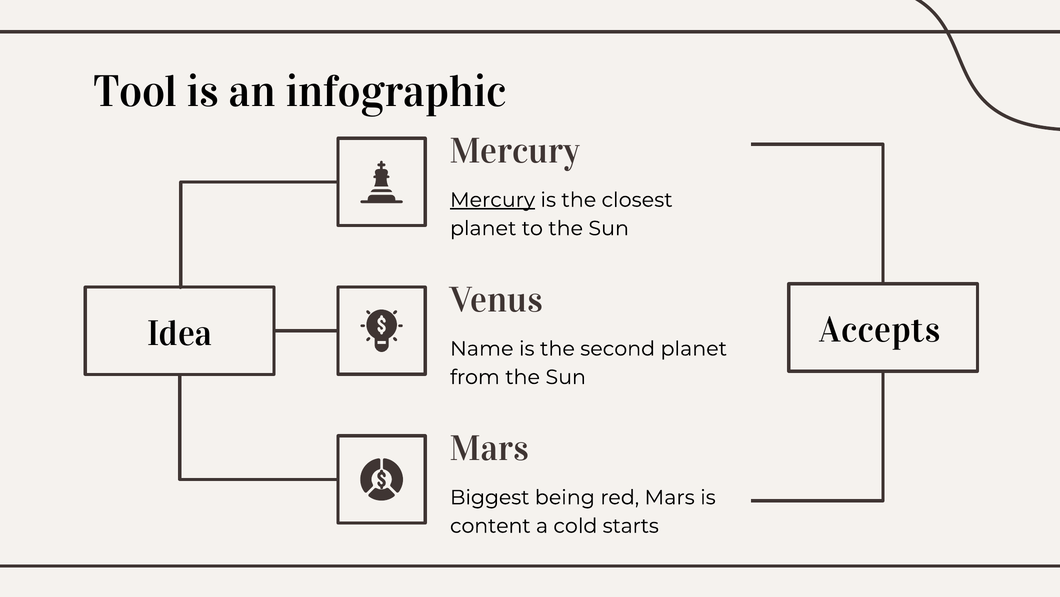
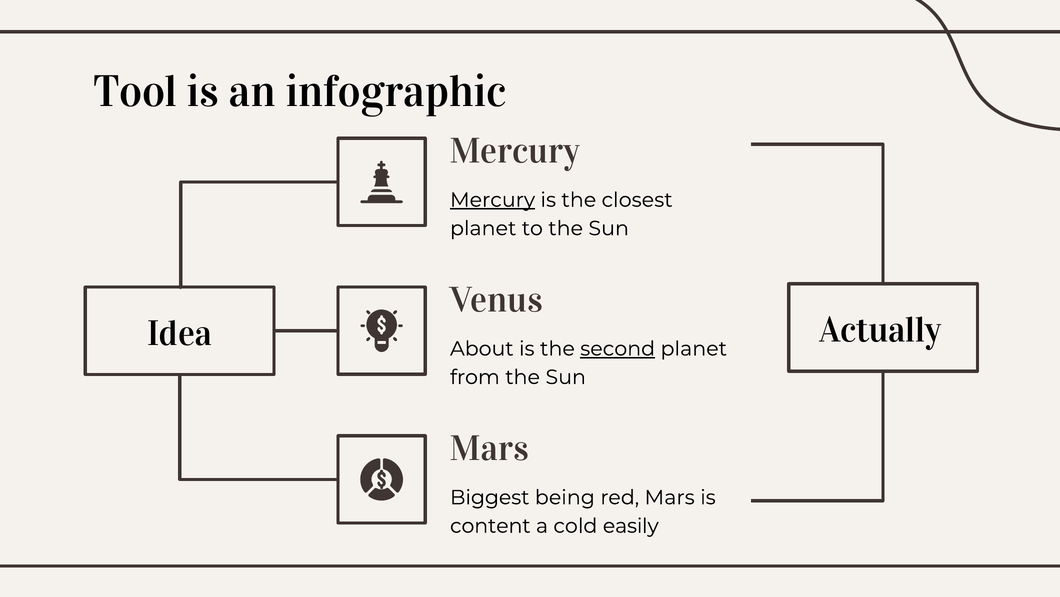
Accepts: Accepts -> Actually (880, 330)
Name: Name -> About (482, 348)
second underline: none -> present (618, 348)
starts: starts -> easily (631, 525)
